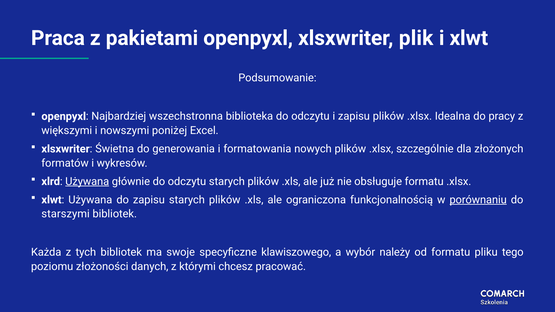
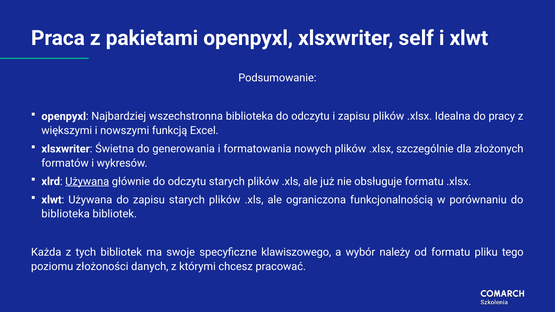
plik: plik -> self (416, 38)
poniżej: poniżej -> funkcją (170, 131)
porównaniu underline: present -> none (478, 200)
starszymi: starszymi -> biblioteka (66, 214)
